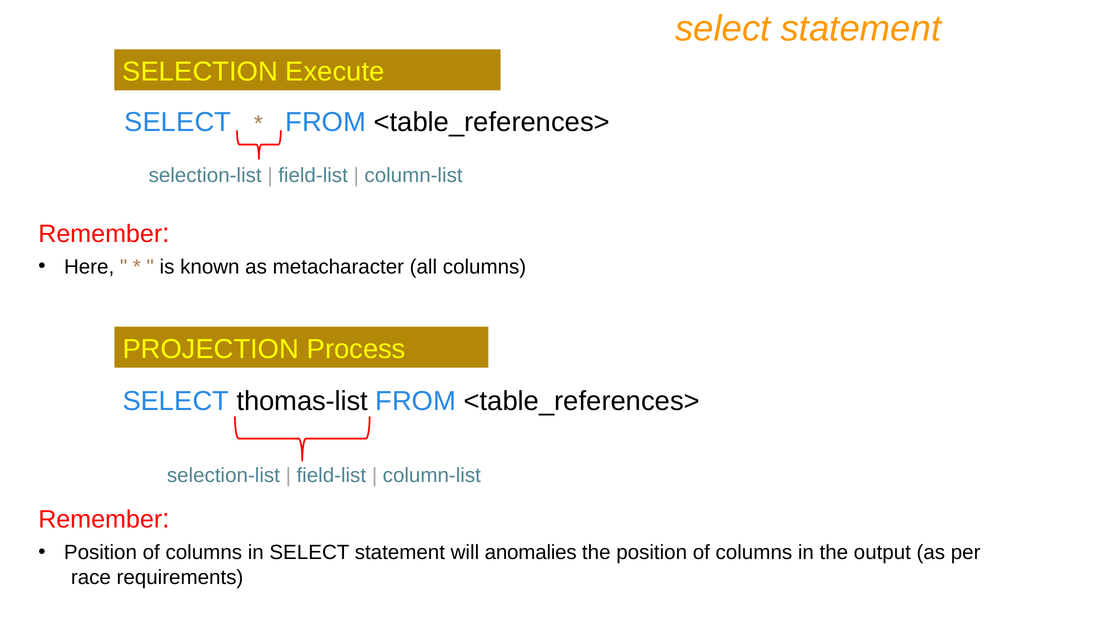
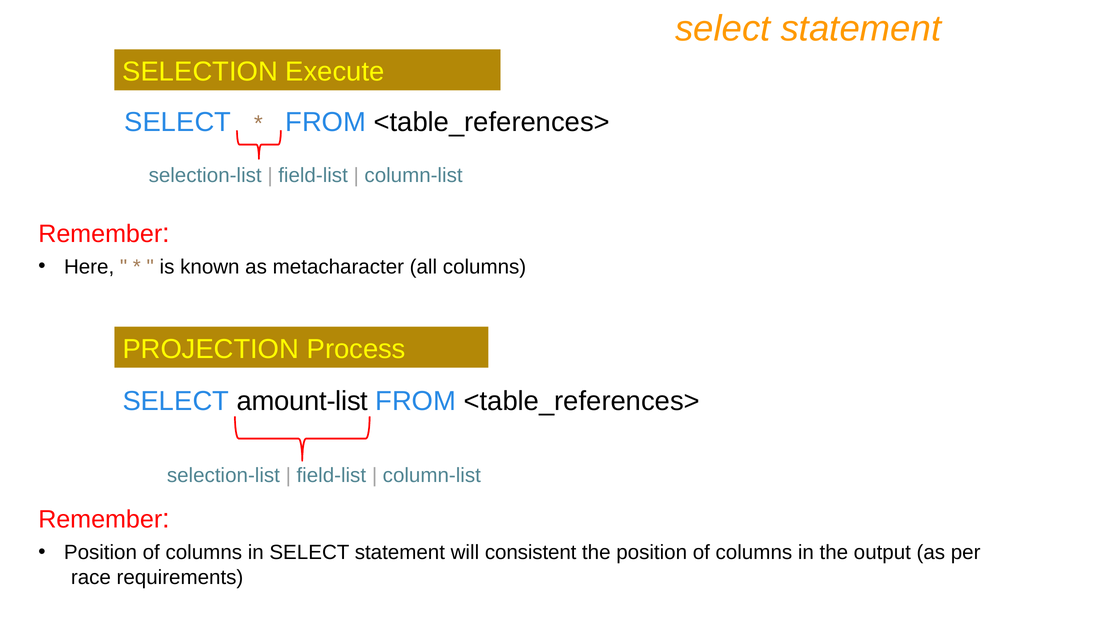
thomas-list: thomas-list -> amount-list (302, 401)
anomalies: anomalies -> consistent (531, 553)
